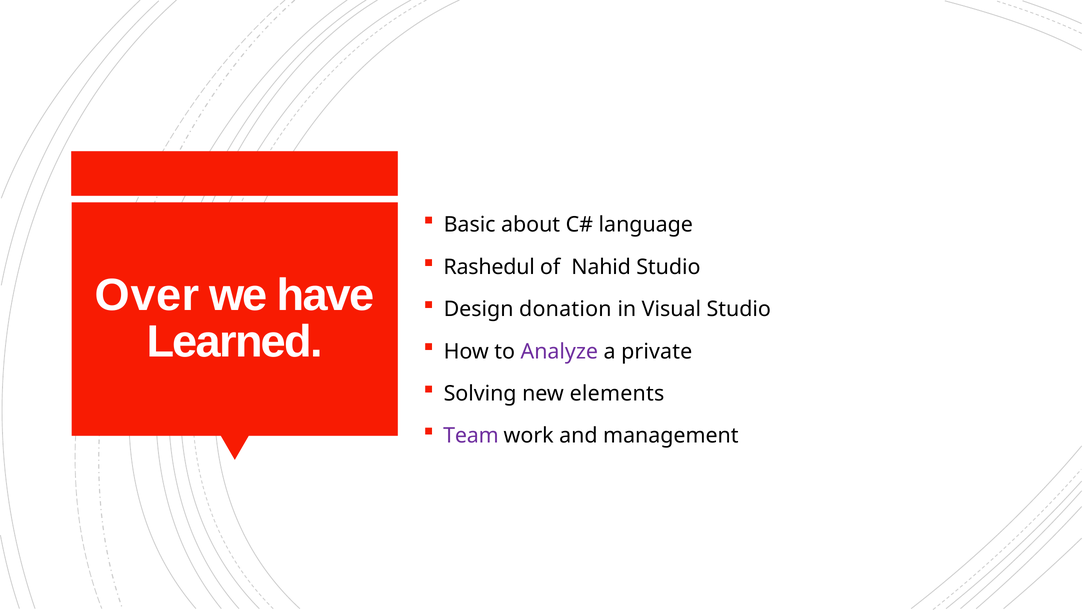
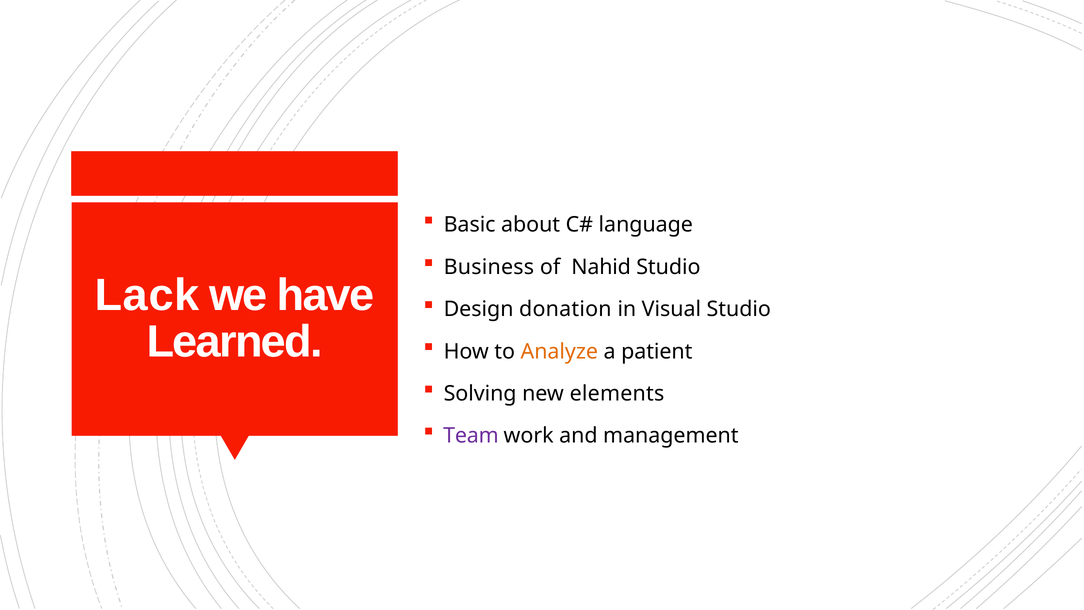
Rashedul: Rashedul -> Business (489, 267)
Over: Over -> Lack (147, 295)
Analyze colour: purple -> orange (559, 351)
private: private -> patient (657, 351)
